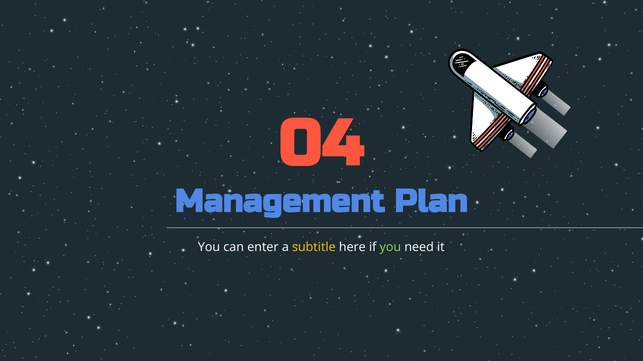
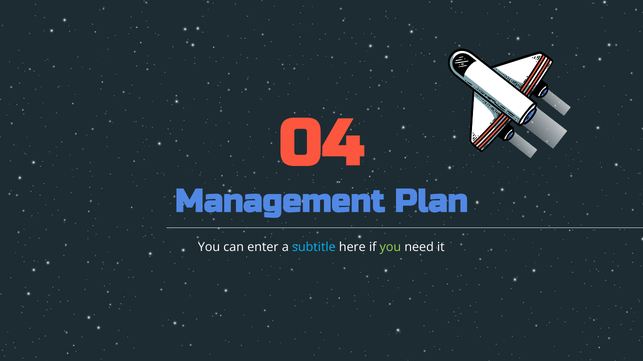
subtitle colour: yellow -> light blue (314, 248)
